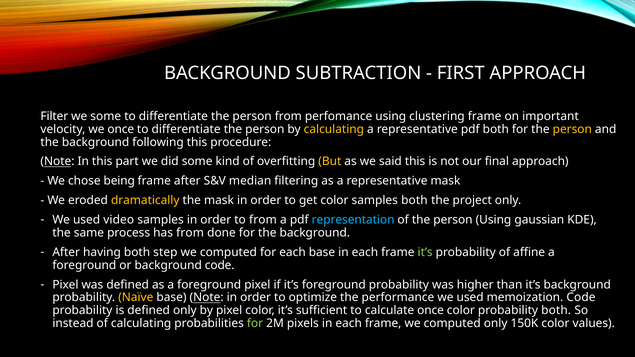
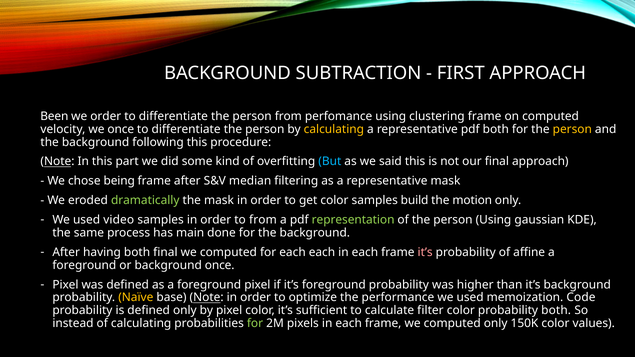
Filter: Filter -> Been (54, 116)
we some: some -> order (106, 116)
on important: important -> computed (551, 116)
But colour: yellow -> light blue (330, 162)
dramatically colour: yellow -> light green (145, 201)
samples both: both -> build (415, 201)
project: project -> motion (472, 201)
representation colour: light blue -> light green (353, 220)
has from: from -> main (190, 233)
both step: step -> final (165, 252)
each base: base -> each (322, 252)
it’s colour: light green -> pink (425, 252)
background code: code -> once (220, 265)
calculate once: once -> filter (430, 310)
